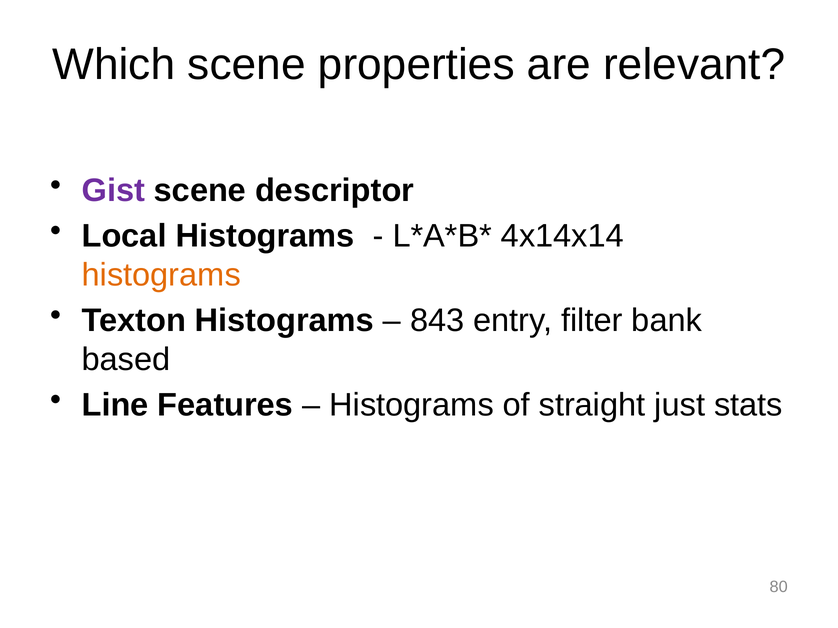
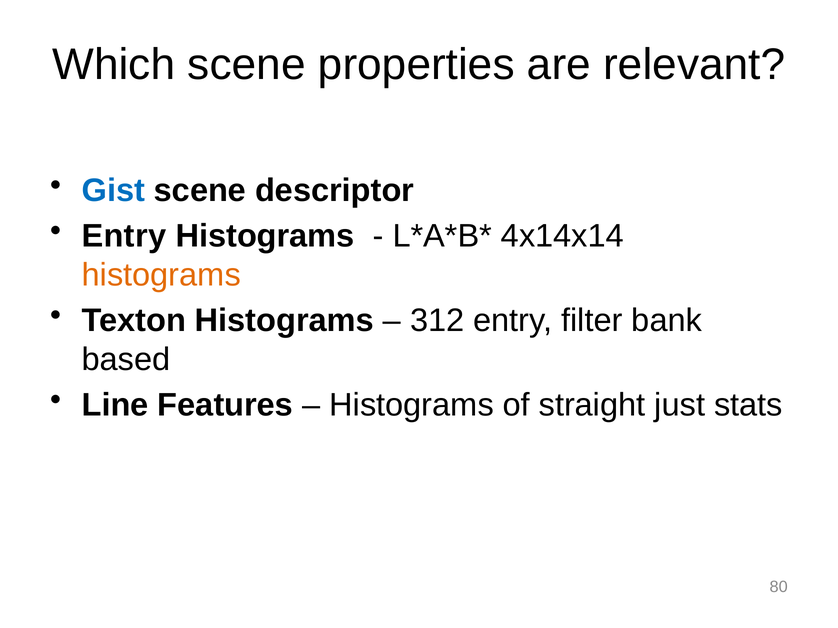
Gist colour: purple -> blue (113, 191)
Local: Local -> Entry (124, 236)
843: 843 -> 312 (437, 321)
